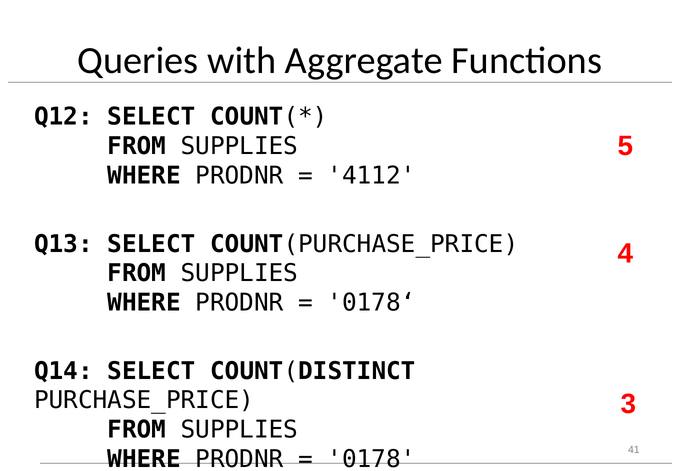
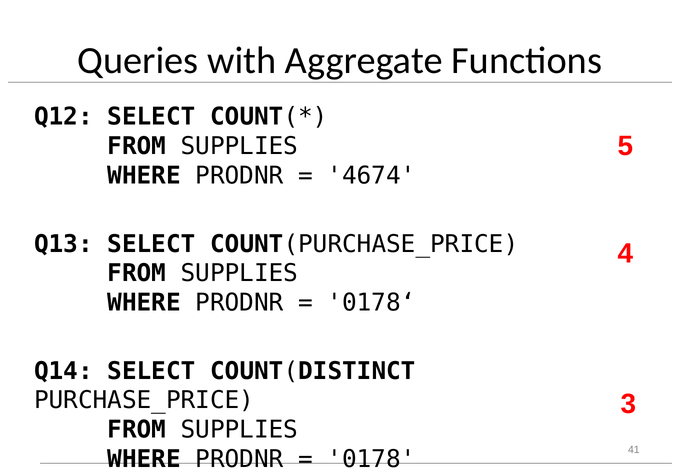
4112: 4112 -> 4674 (371, 175)
